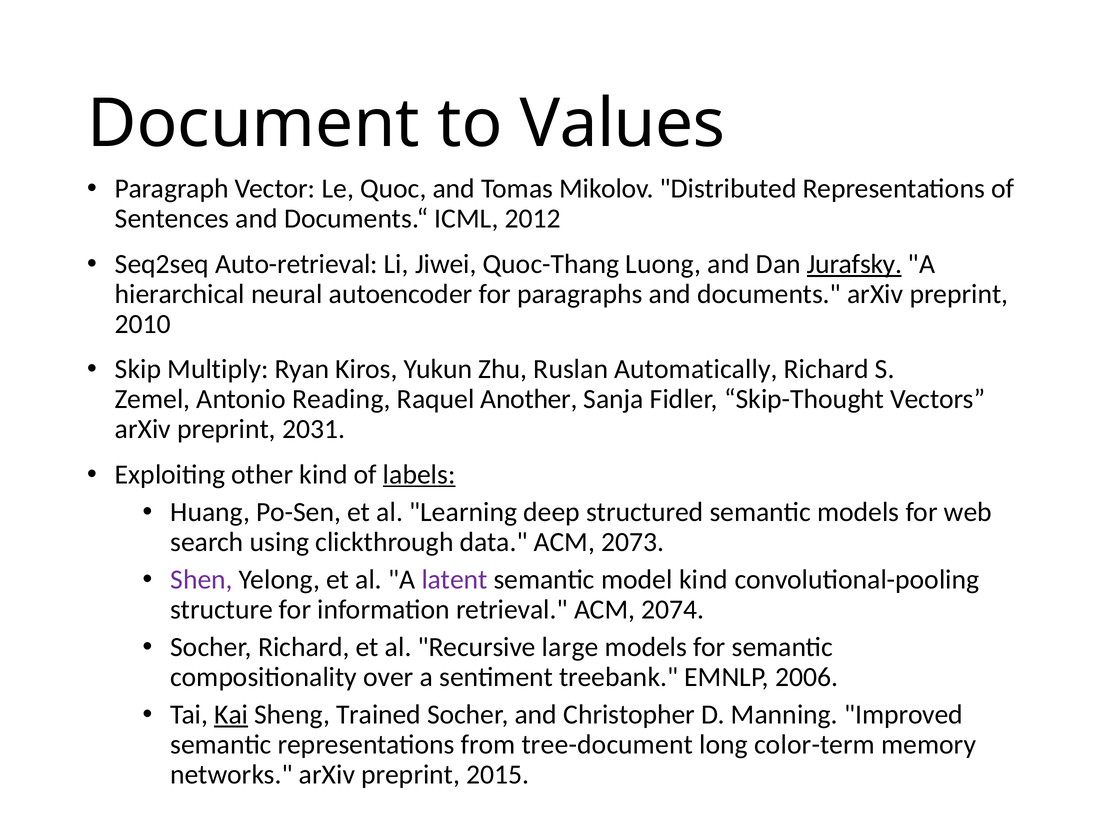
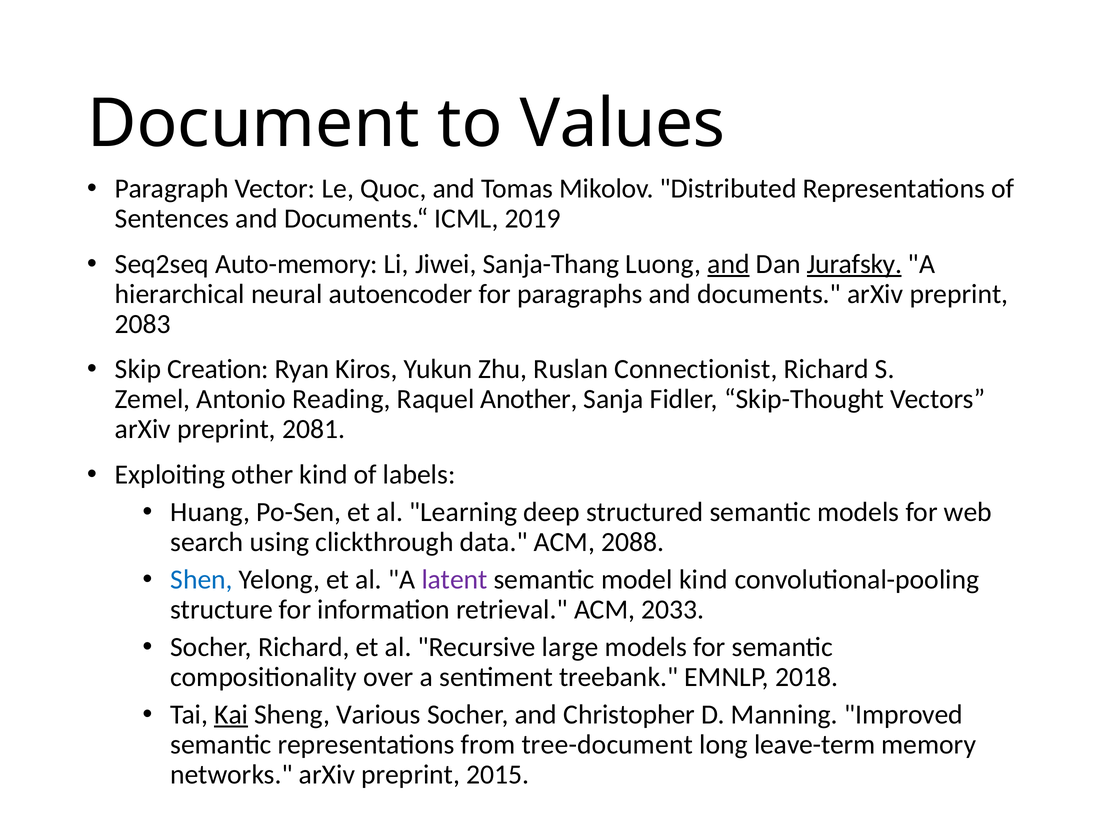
2012: 2012 -> 2019 (533, 219)
Auto-retrieval: Auto-retrieval -> Auto-memory (297, 264)
Quoc-Thang: Quoc-Thang -> Sanja-Thang (551, 264)
and underline: none -> present (729, 264)
2010: 2010 -> 2083 (143, 324)
Multiply: Multiply -> Creation (218, 369)
Automatically: Automatically -> Connectionist (696, 369)
2031: 2031 -> 2081 (314, 429)
labels underline: present -> none (419, 474)
2073: 2073 -> 2088 (633, 542)
Shen colour: purple -> blue (202, 580)
2074: 2074 -> 2033 (673, 609)
2006: 2006 -> 2018 (807, 677)
Trained: Trained -> Various (378, 715)
color-term: color-term -> leave-term (815, 745)
